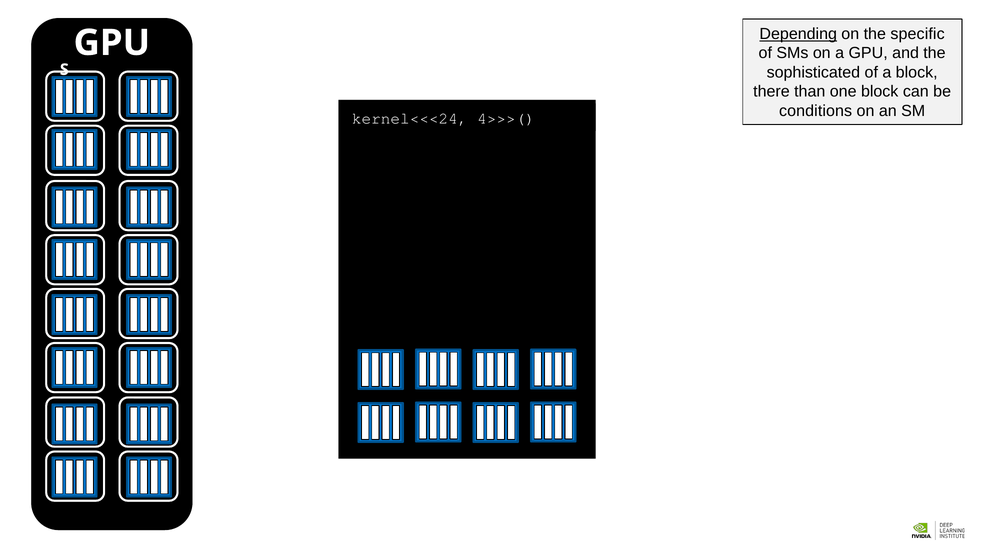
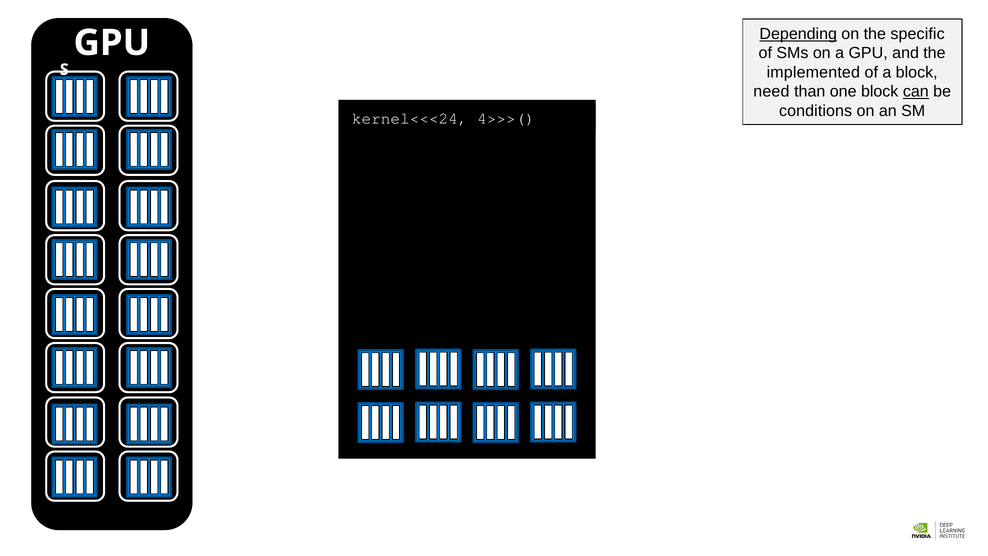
sophisticated: sophisticated -> implemented (813, 72)
there: there -> need (771, 92)
can underline: none -> present (916, 92)
